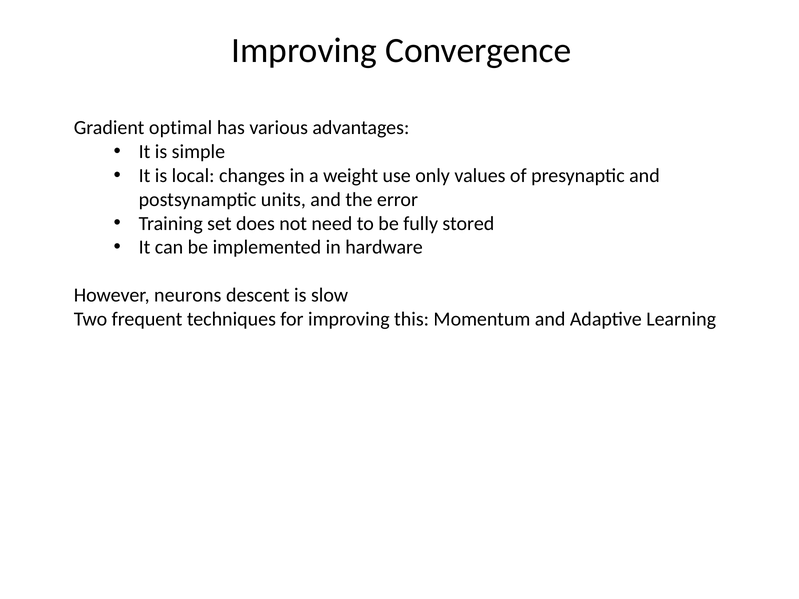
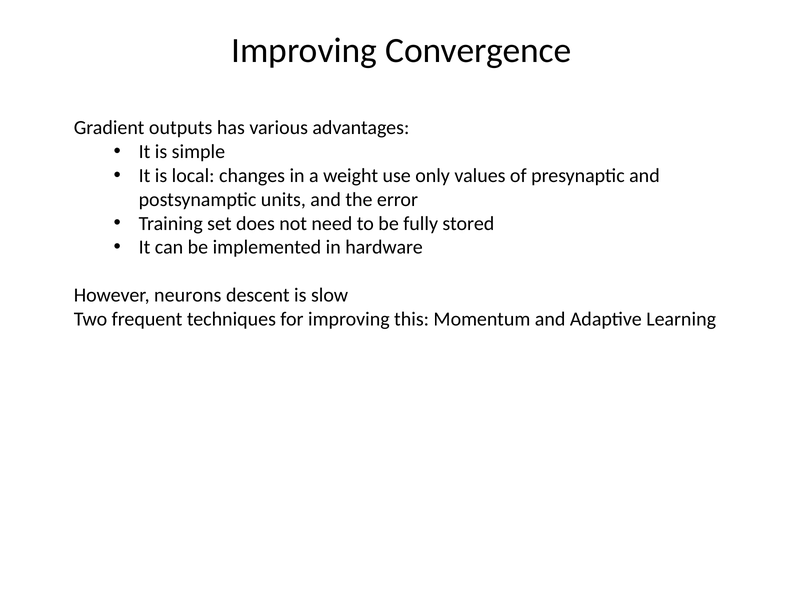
optimal: optimal -> outputs (181, 128)
